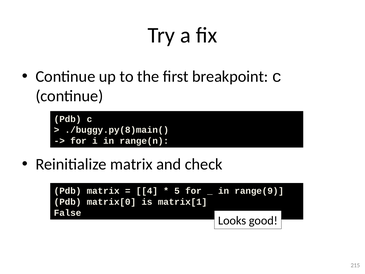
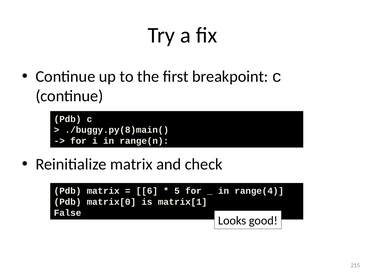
4: 4 -> 6 (147, 191)
range(9: range(9 -> range(4 (259, 191)
